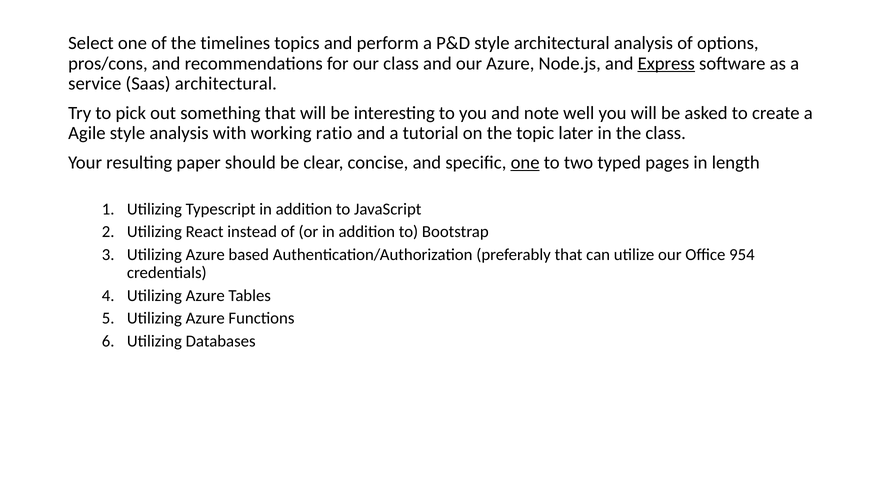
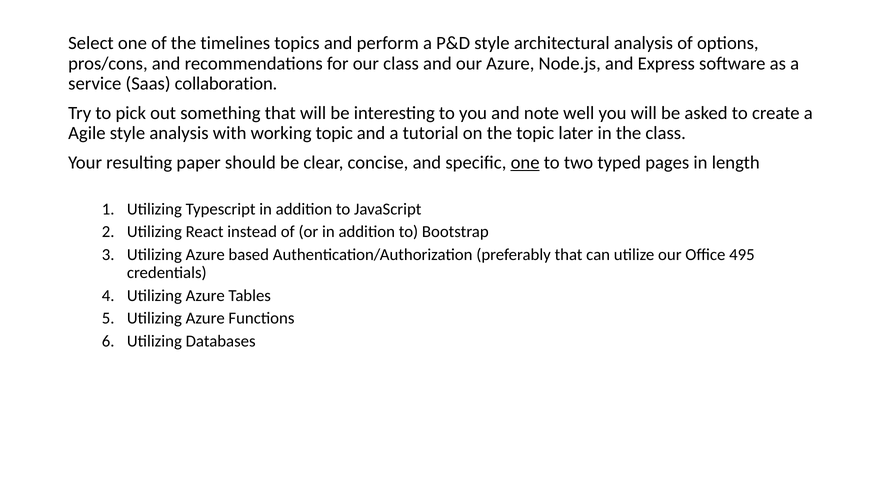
Express underline: present -> none (666, 63)
Saas architectural: architectural -> collaboration (226, 84)
working ratio: ratio -> topic (334, 133)
954: 954 -> 495 (742, 255)
